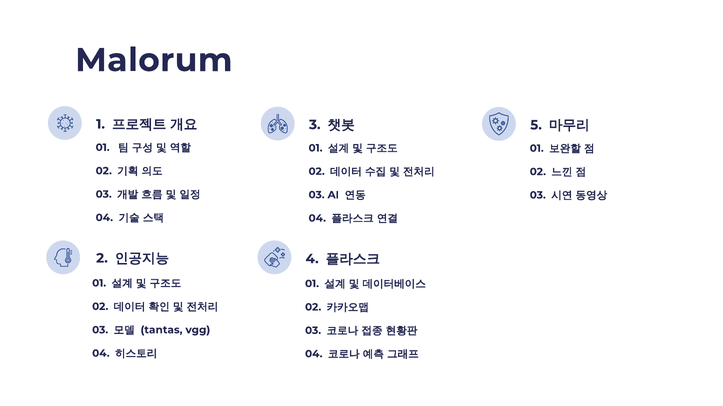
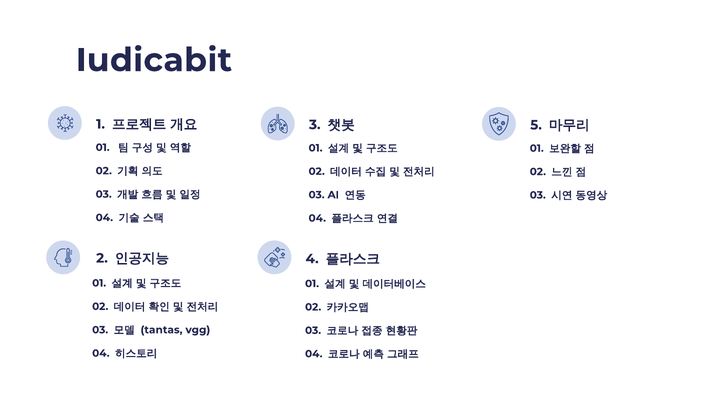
Malorum: Malorum -> Iudicabit (154, 60)
